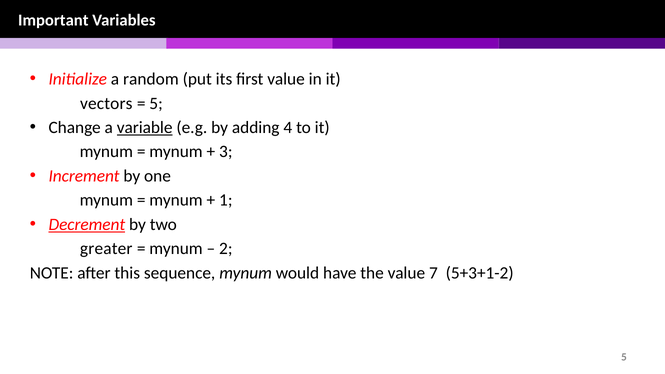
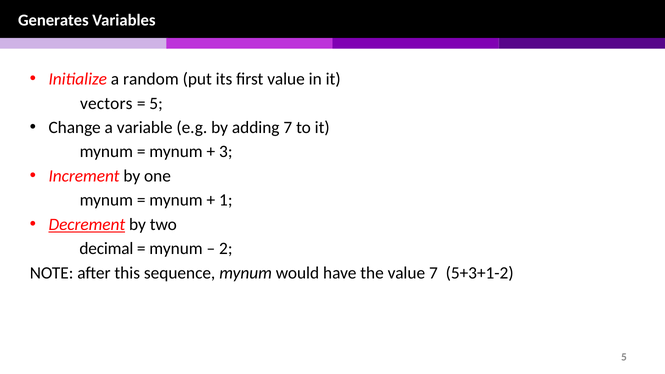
Important: Important -> Generates (53, 20)
variable underline: present -> none (145, 128)
adding 4: 4 -> 7 (288, 128)
greater: greater -> decimal (106, 249)
